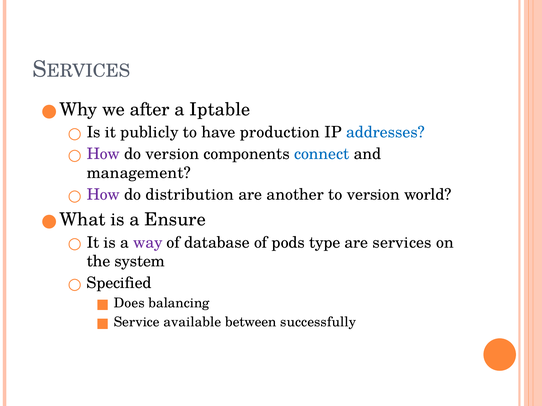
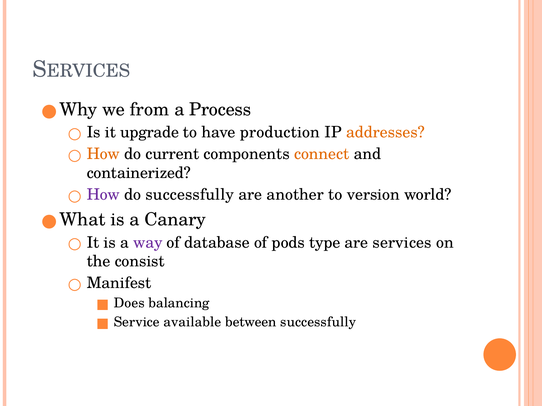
after: after -> from (150, 110)
Iptable: Iptable -> Process (220, 110)
publicly: publicly -> upgrade (150, 133)
addresses colour: blue -> orange (385, 133)
How colour: purple -> orange (103, 154)
do version: version -> current (172, 154)
connect colour: blue -> orange (322, 154)
management: management -> containerized (139, 173)
do distribution: distribution -> successfully (190, 195)
Ensure: Ensure -> Canary (175, 220)
system: system -> consist (140, 262)
Specified: Specified -> Manifest (119, 283)
